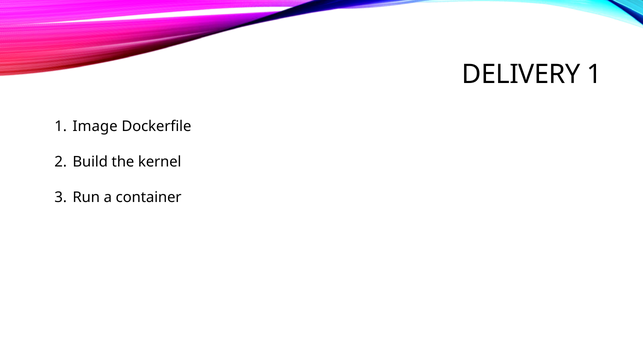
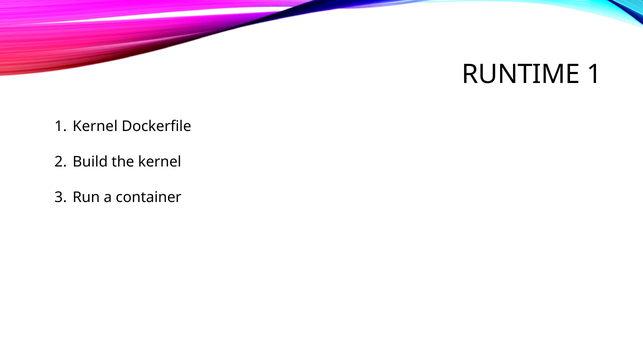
DELIVERY: DELIVERY -> RUNTIME (521, 74)
1 Image: Image -> Kernel (95, 126)
